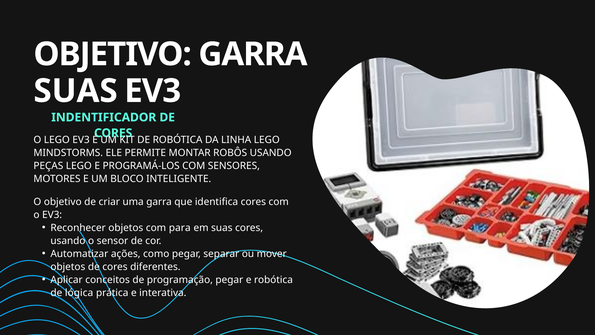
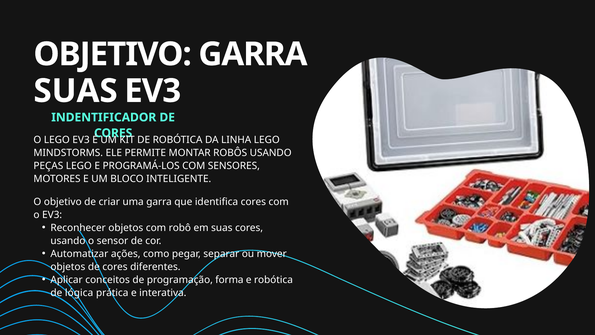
para: para -> robô (180, 228)
programação pegar: pegar -> forma (229, 280)
